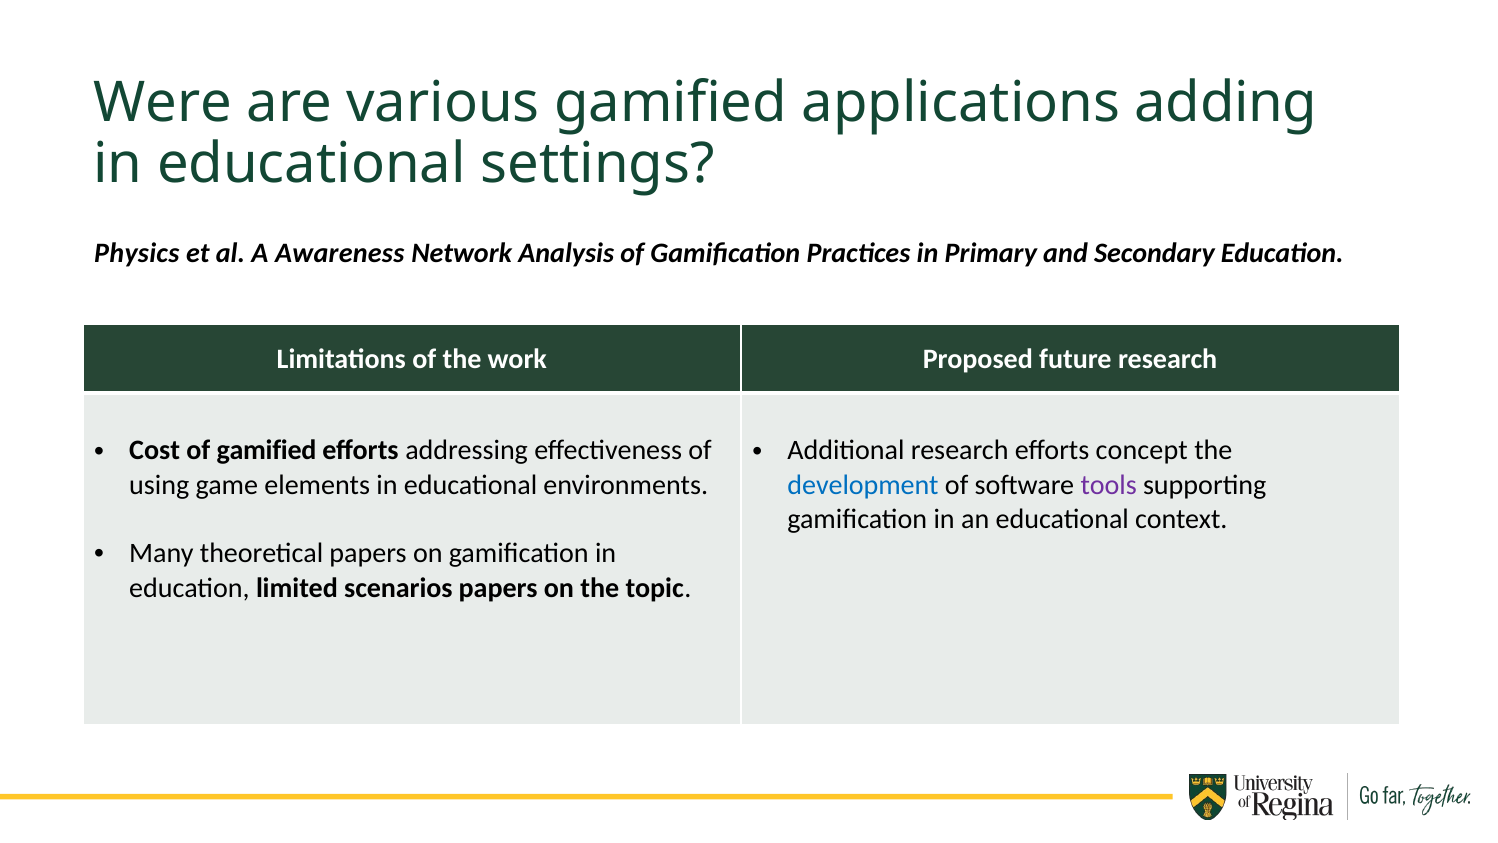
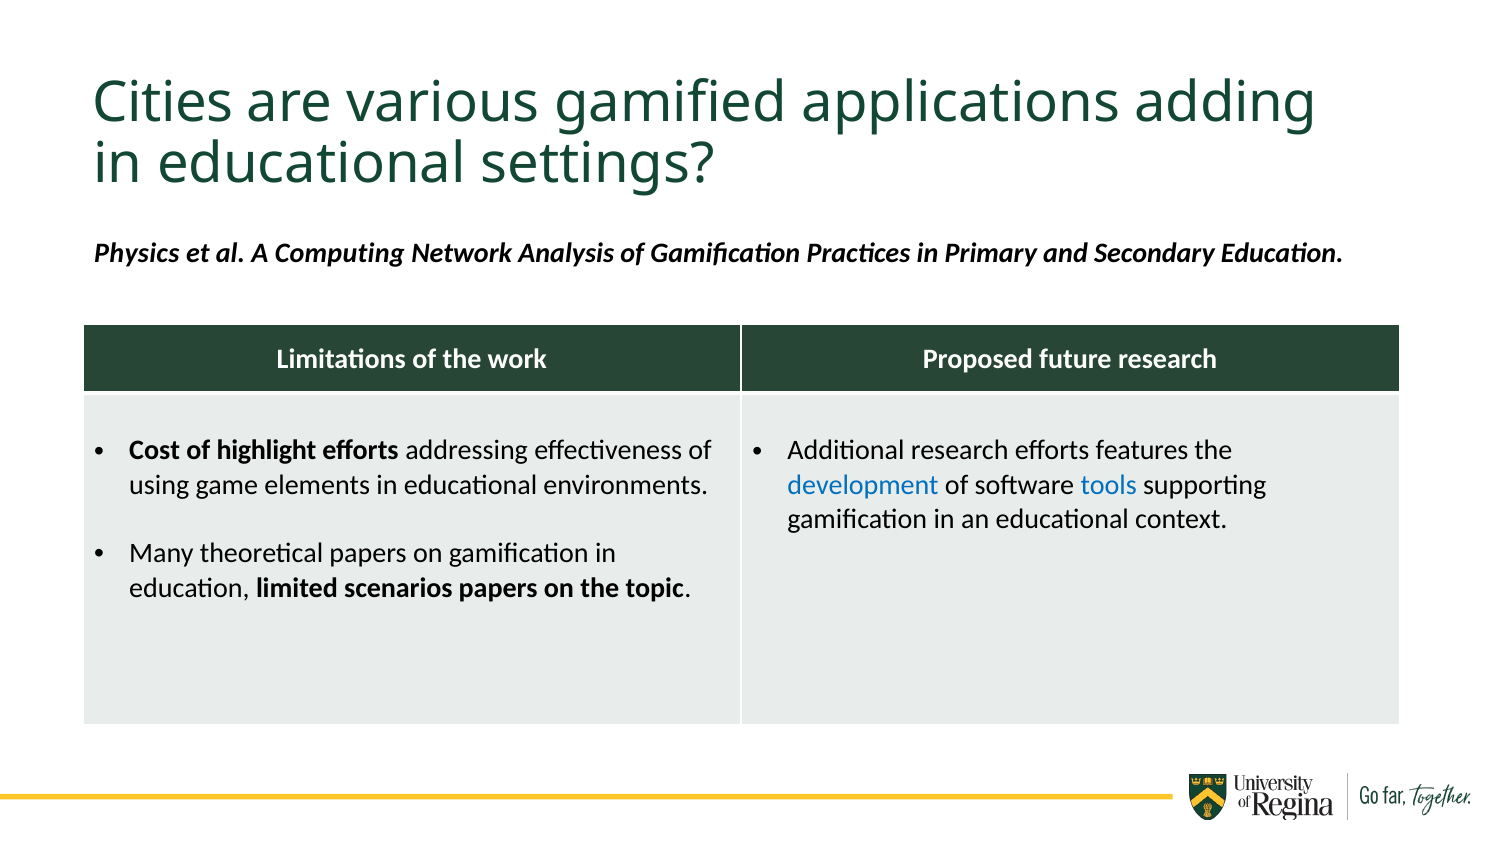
Were: Were -> Cities (163, 103)
Awareness: Awareness -> Computing (340, 253)
of gamified: gamified -> highlight (266, 451)
concept: concept -> features (1142, 451)
tools colour: purple -> blue (1109, 485)
